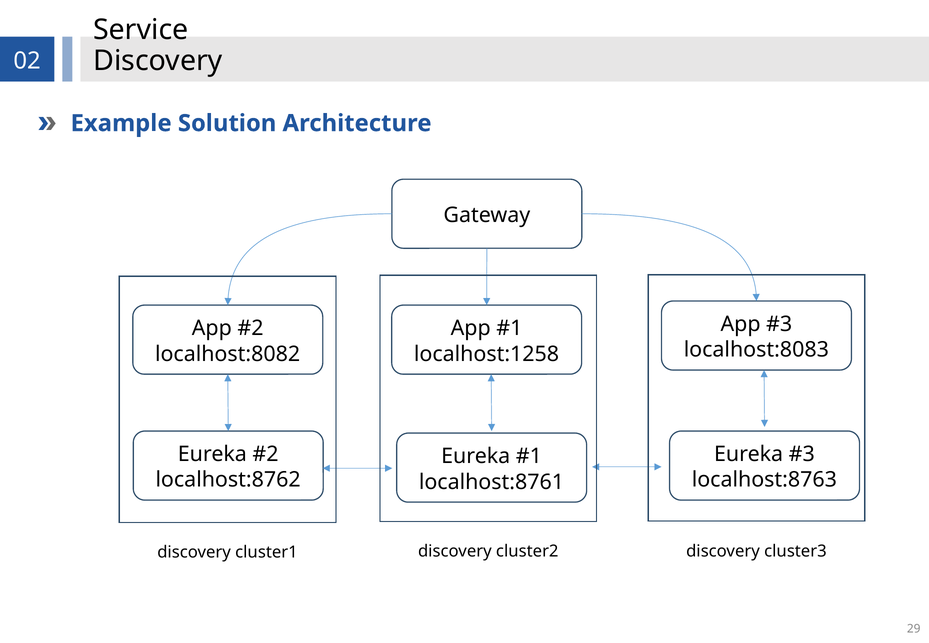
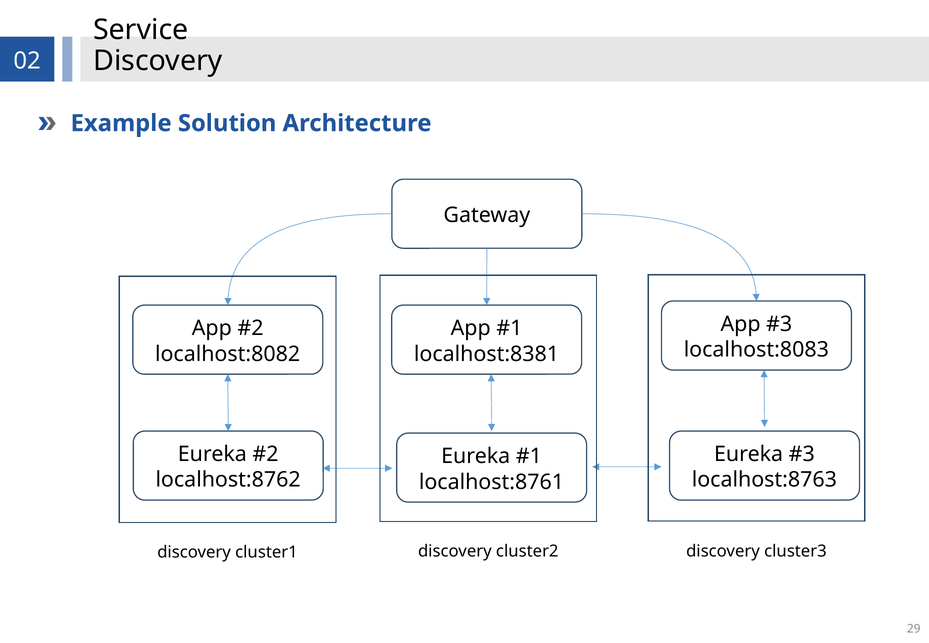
localhost:1258: localhost:1258 -> localhost:8381 (487, 354)
